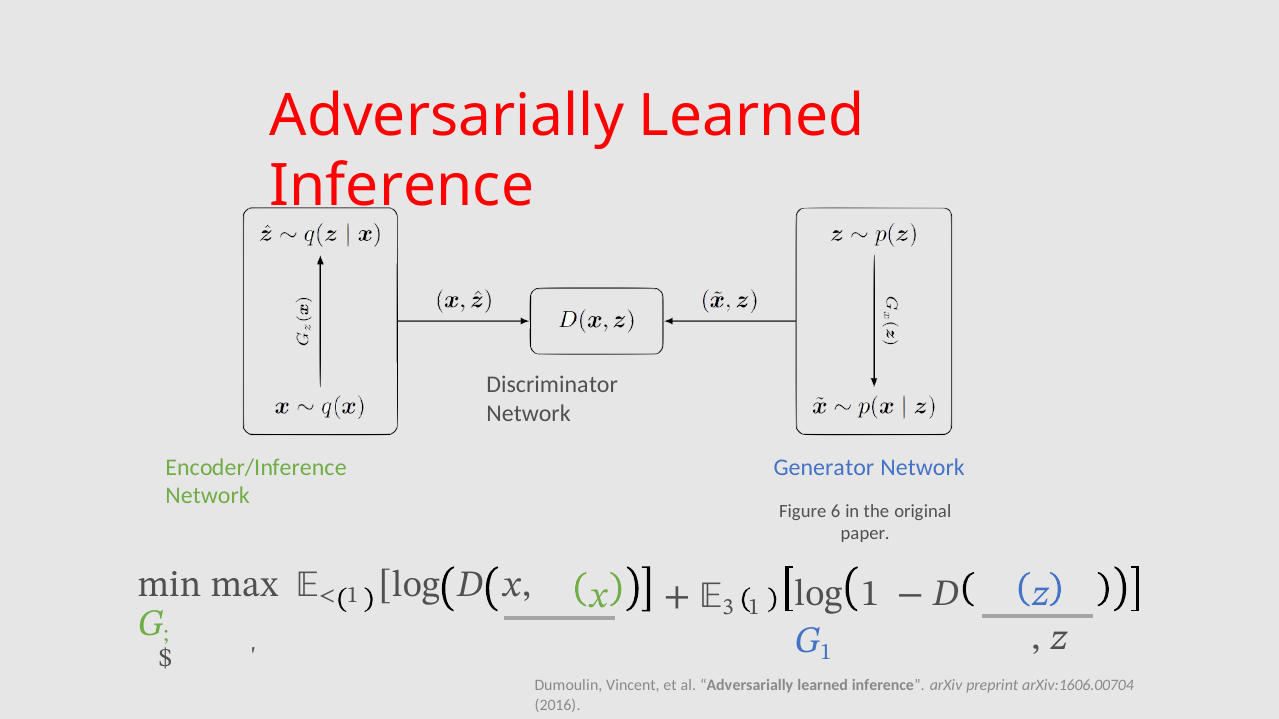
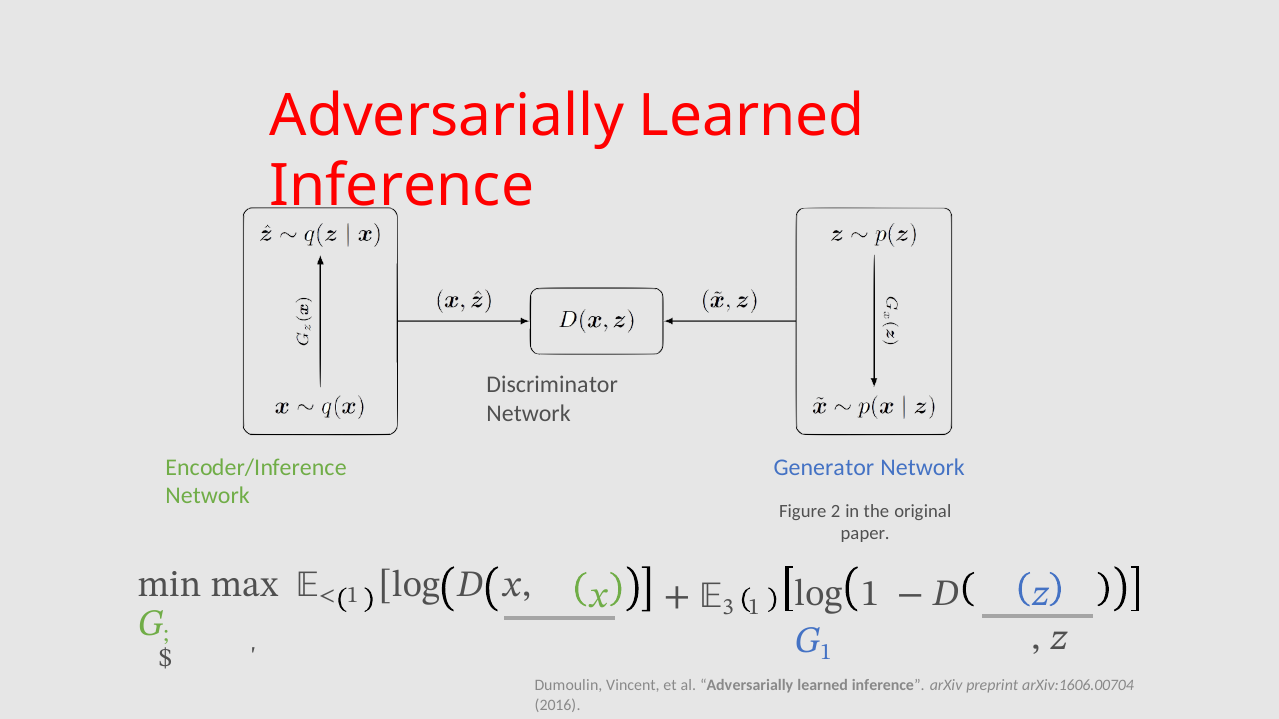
6: 6 -> 2 (836, 511)
